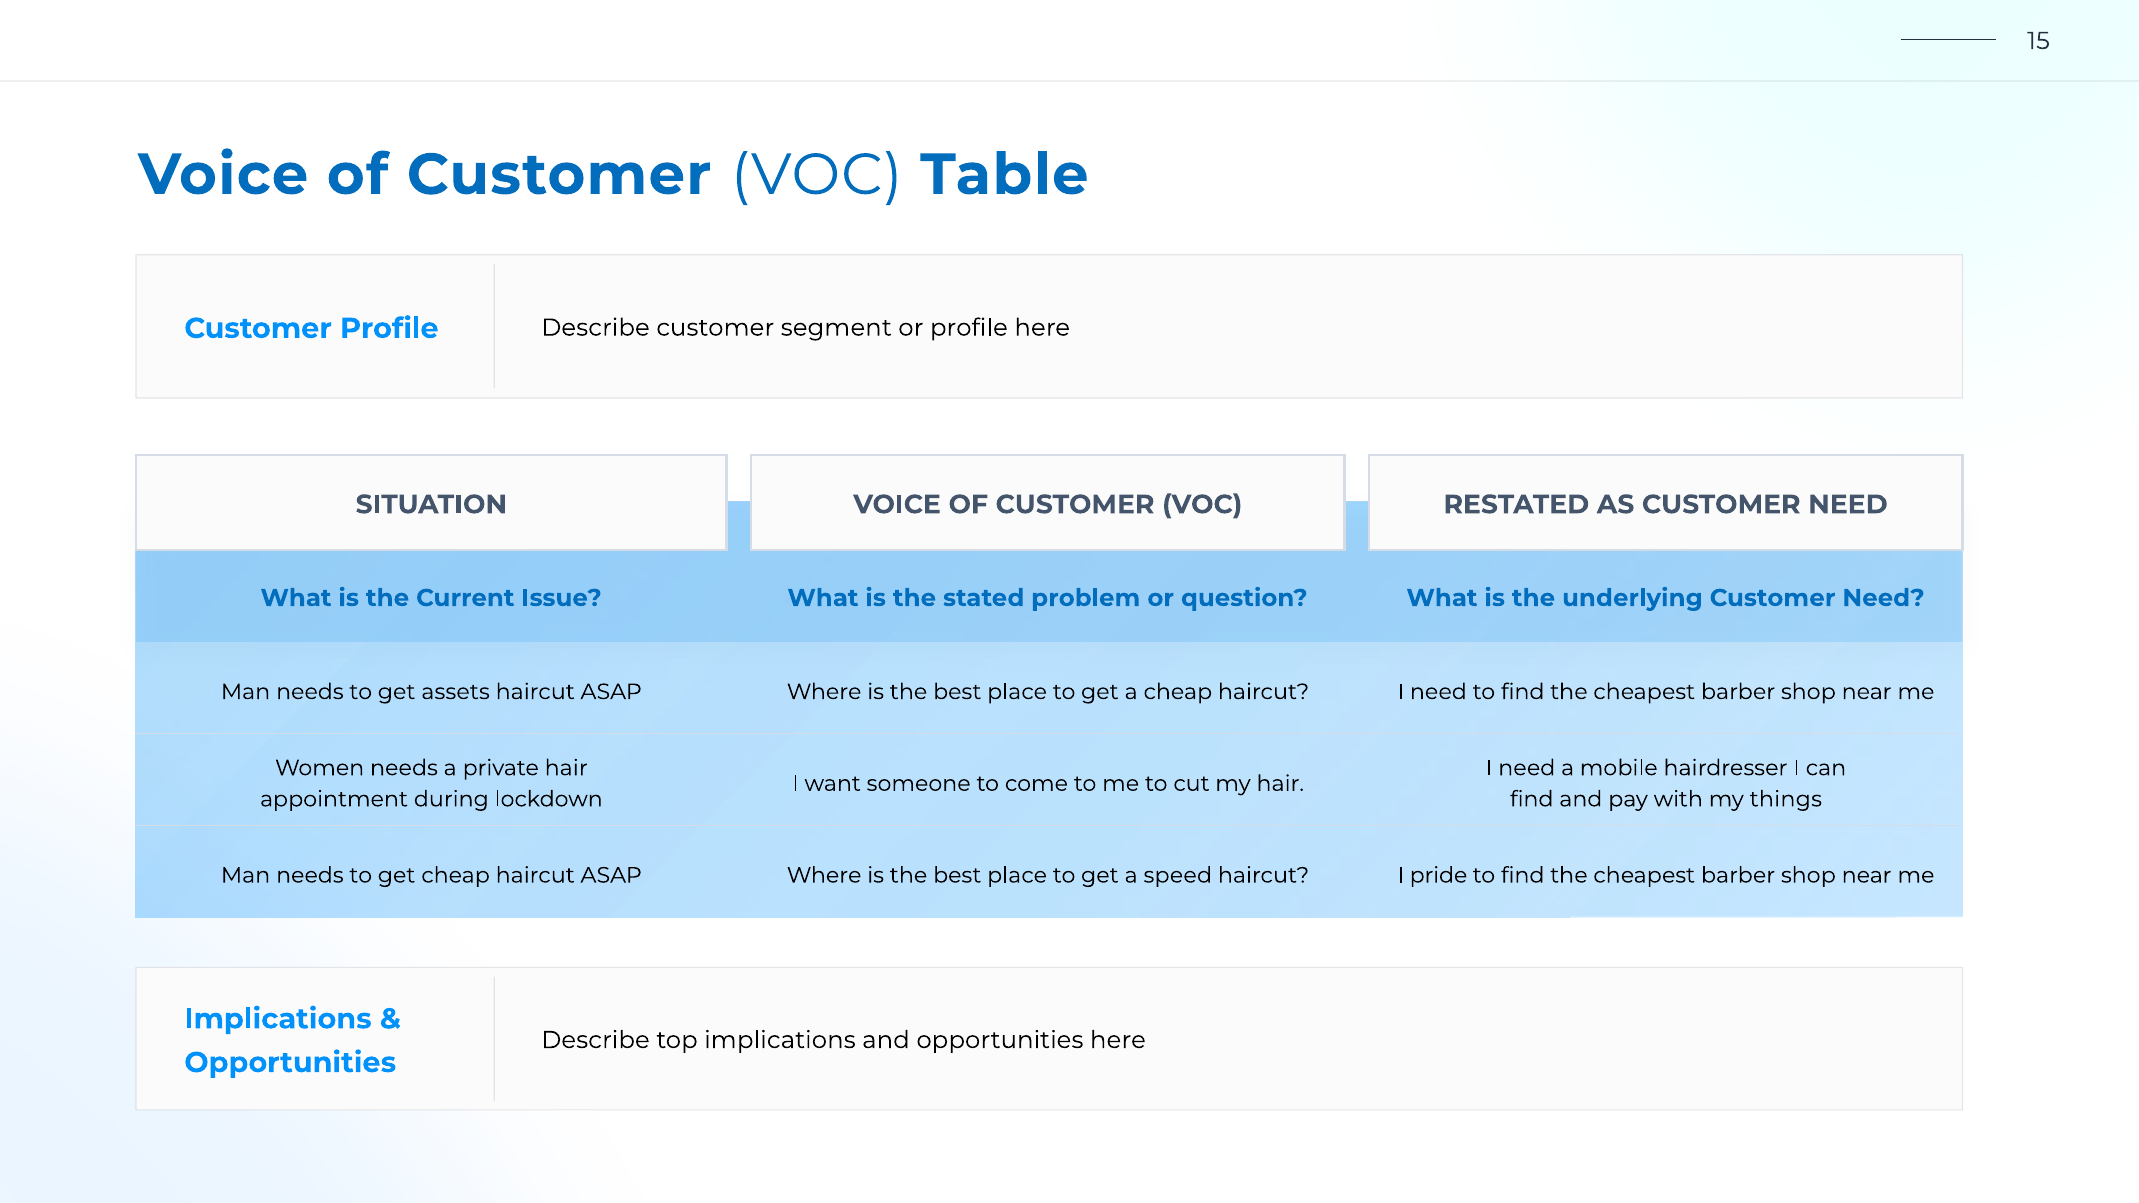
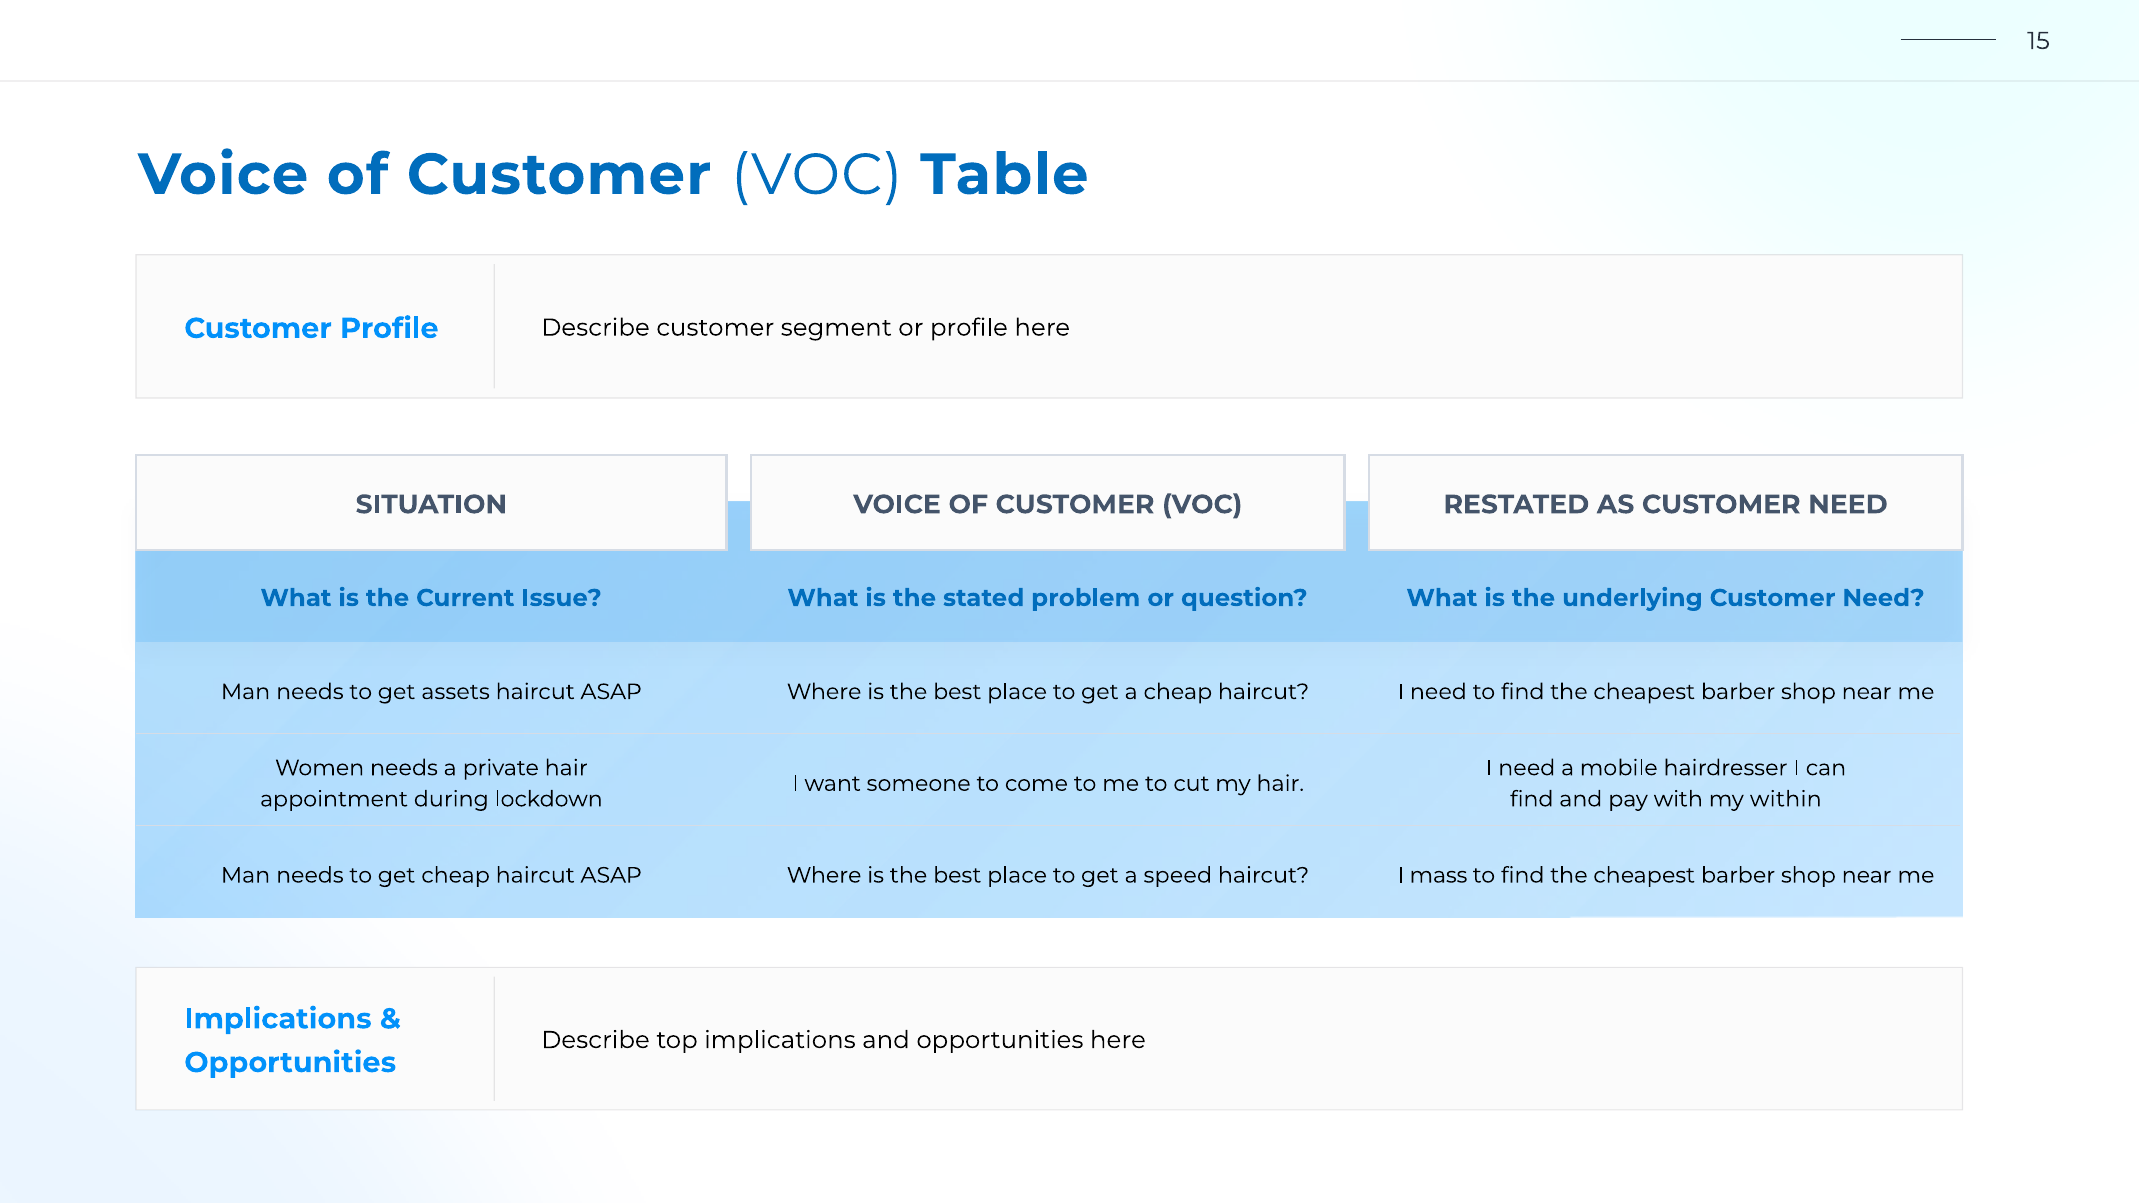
things: things -> within (1786, 799)
pride: pride -> mass (1438, 875)
